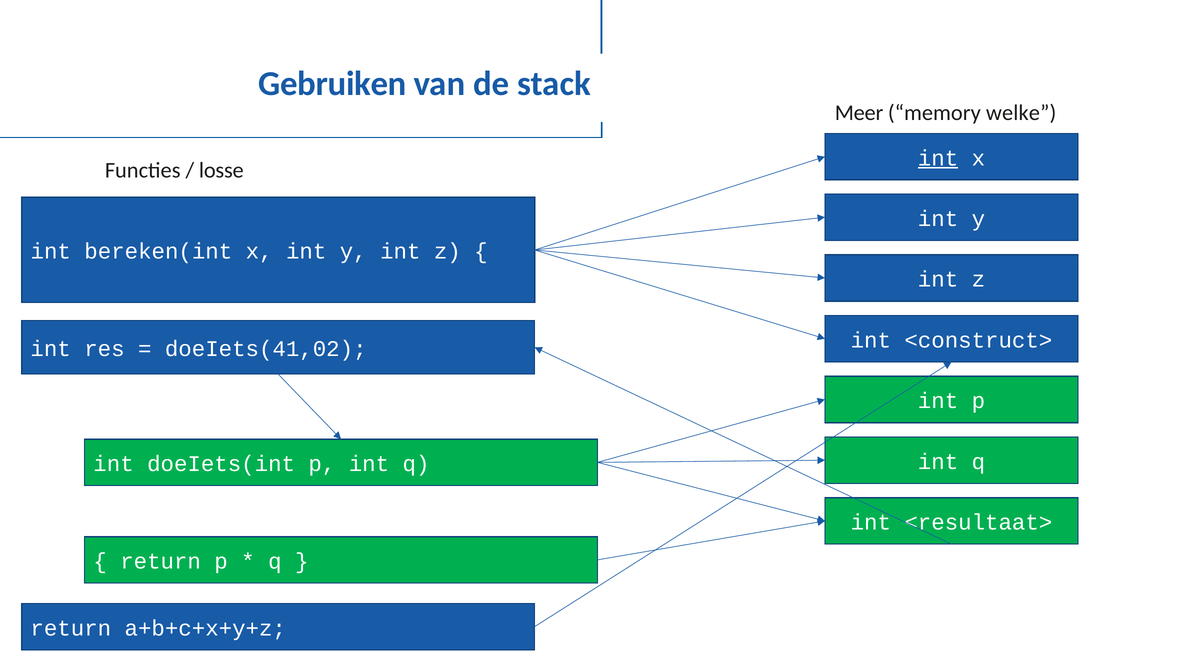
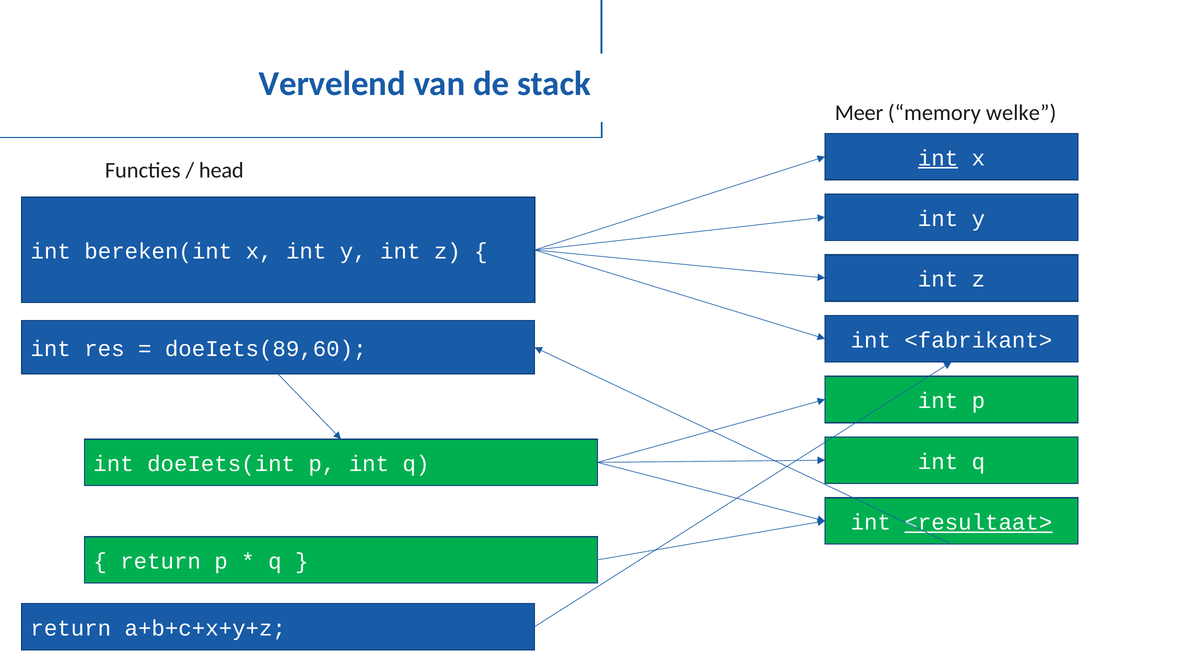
Gebruiken: Gebruiken -> Vervelend (332, 84)
losse: losse -> head (221, 170)
<construct>: <construct> -> <fabrikant> (978, 340)
doeIets(41,02: doeIets(41,02 -> doeIets(89,60 (266, 349)
<resultaat> underline: none -> present (978, 523)
